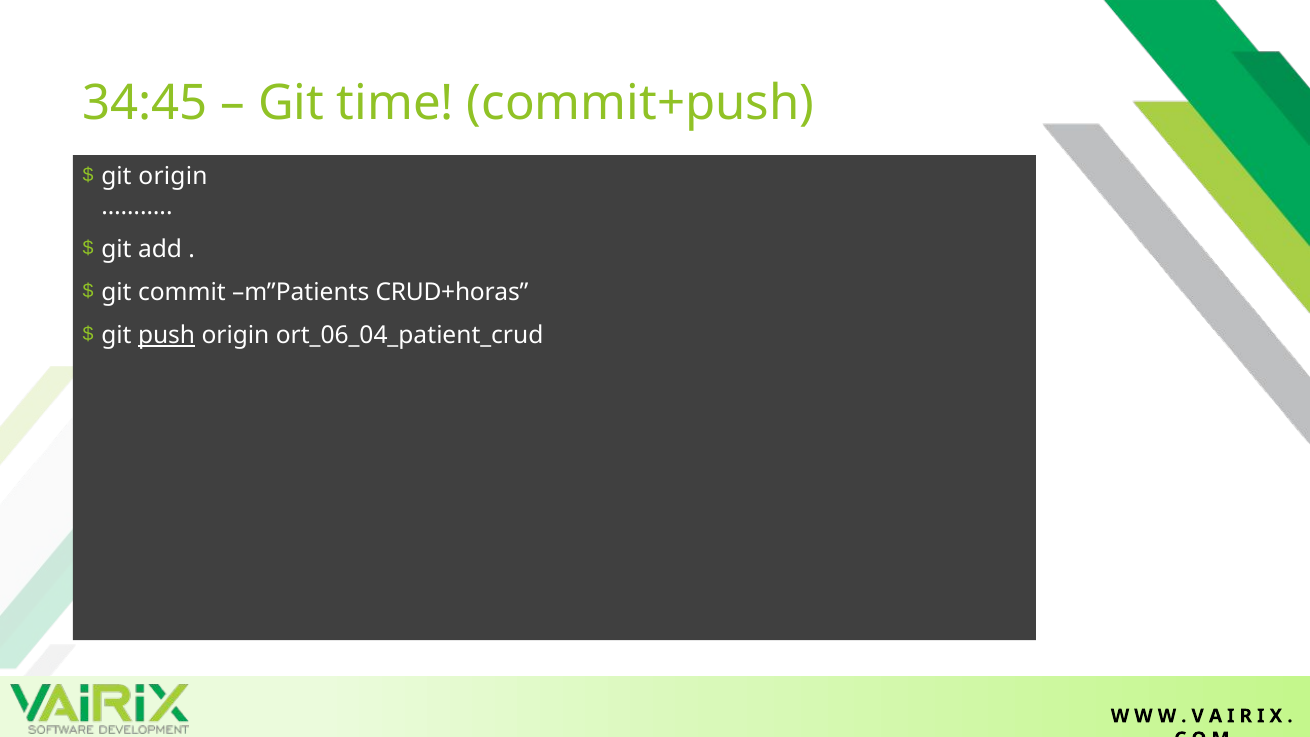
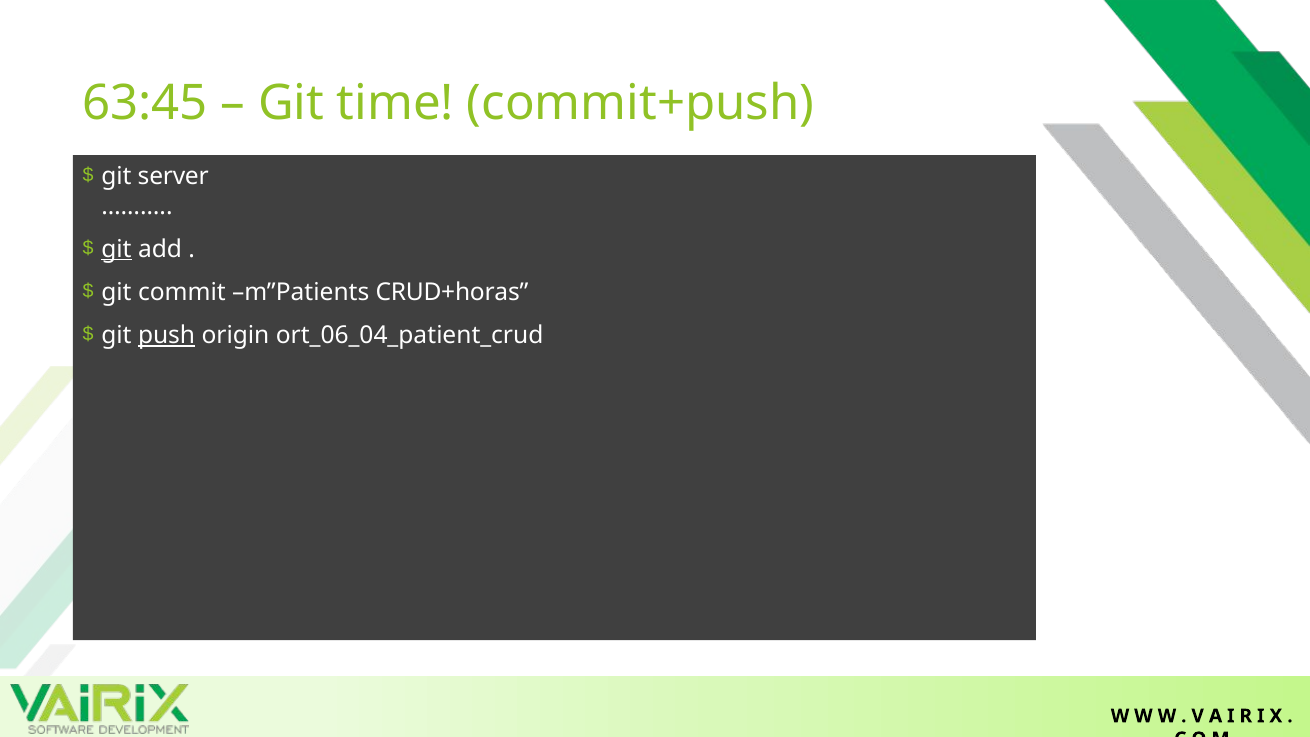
34:45: 34:45 -> 63:45 (145, 103)
git origin: origin -> server (173, 177)
git underline: none -> present (116, 249)
